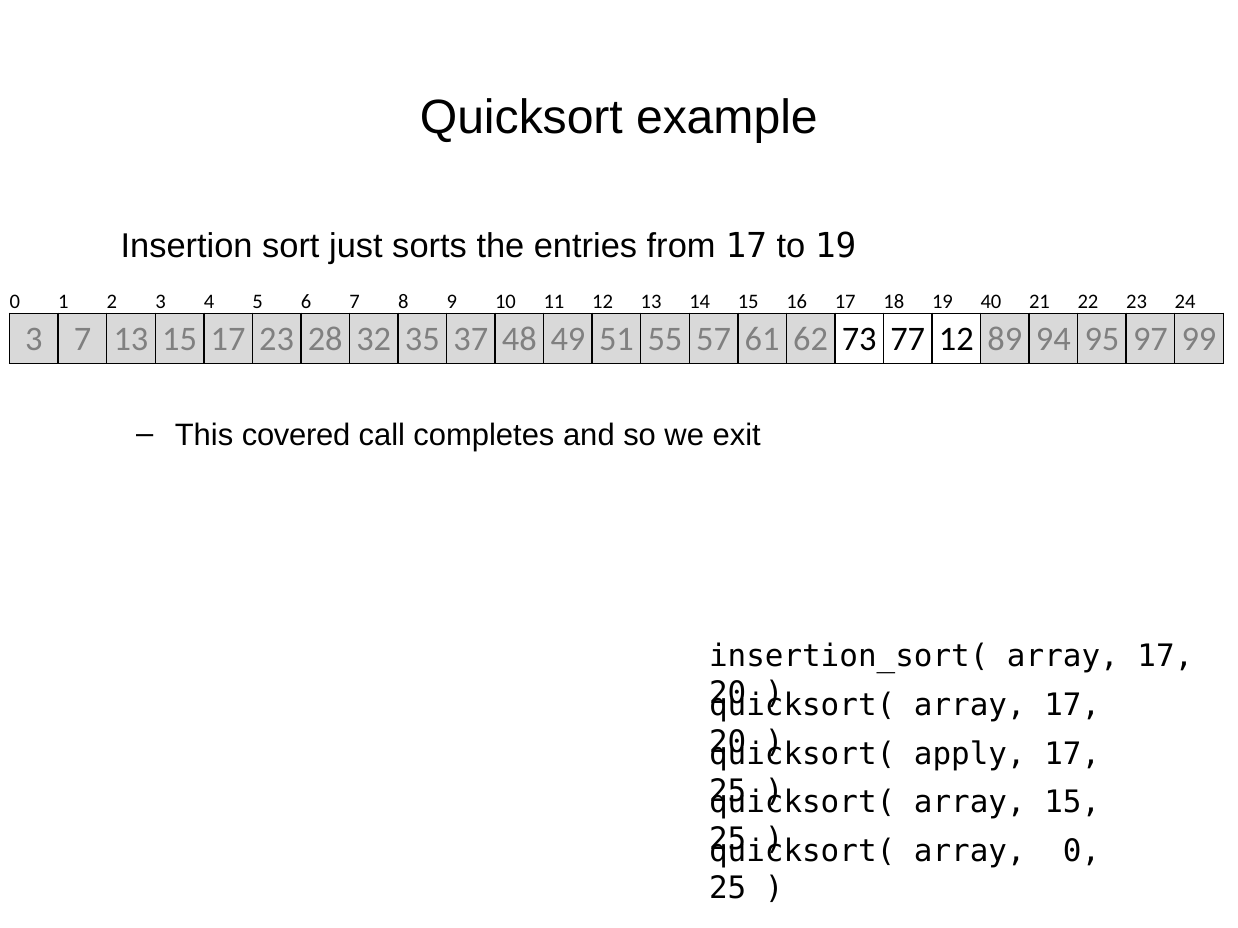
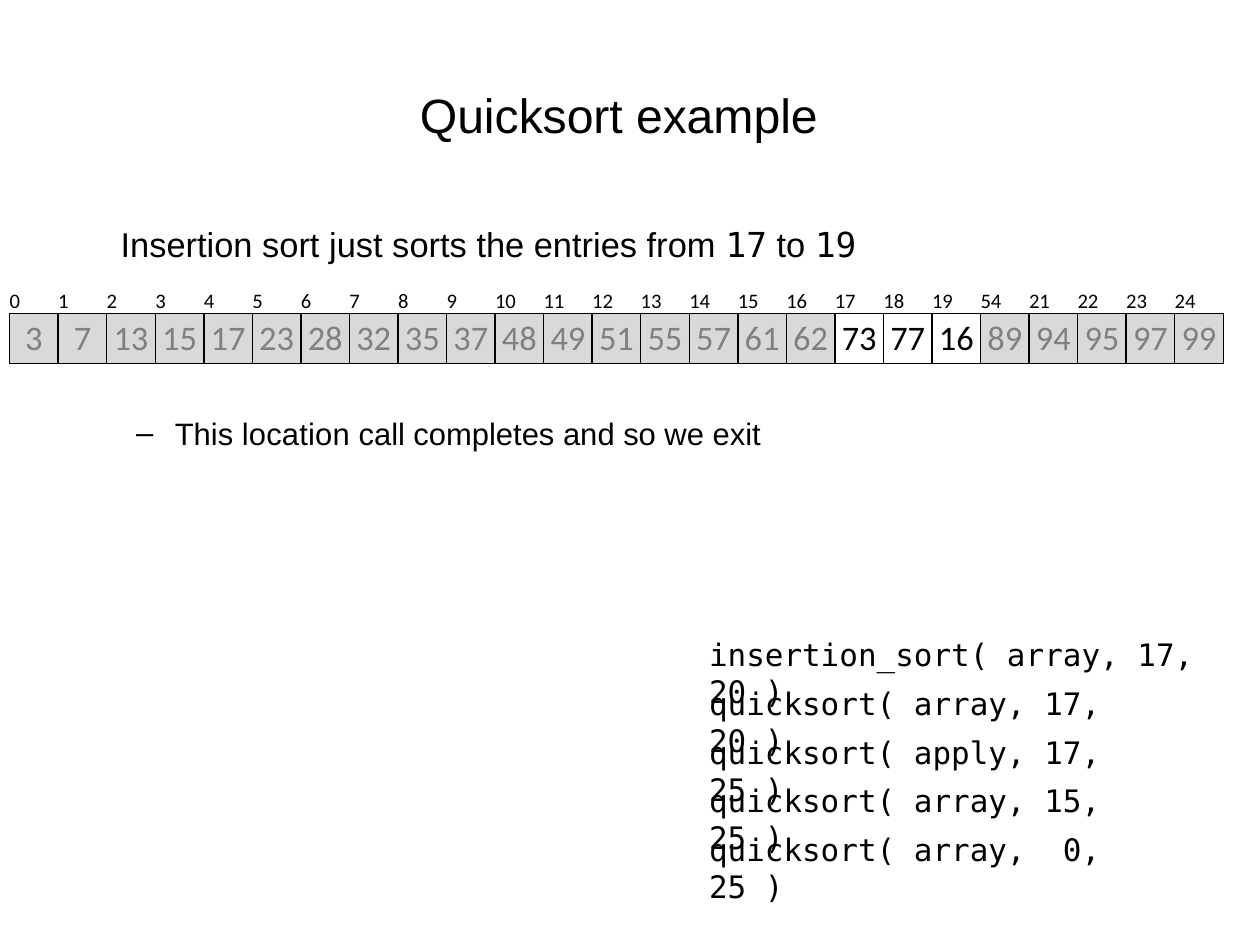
40: 40 -> 54 (991, 302)
77 12: 12 -> 16 (956, 339)
covered: covered -> location (296, 436)
